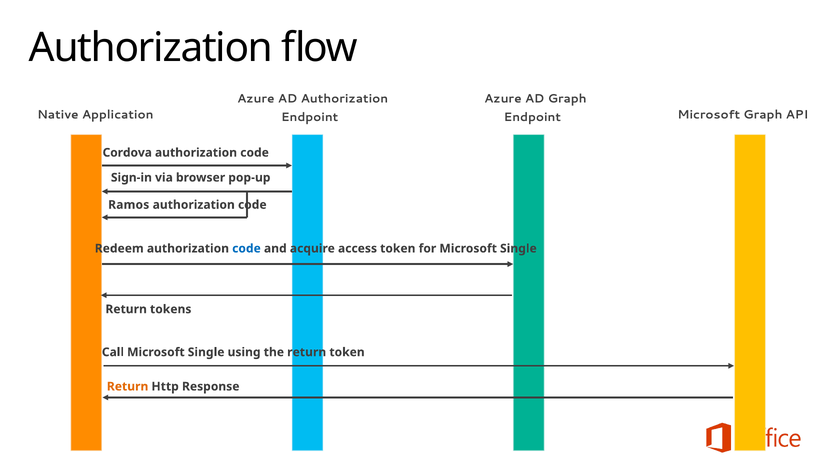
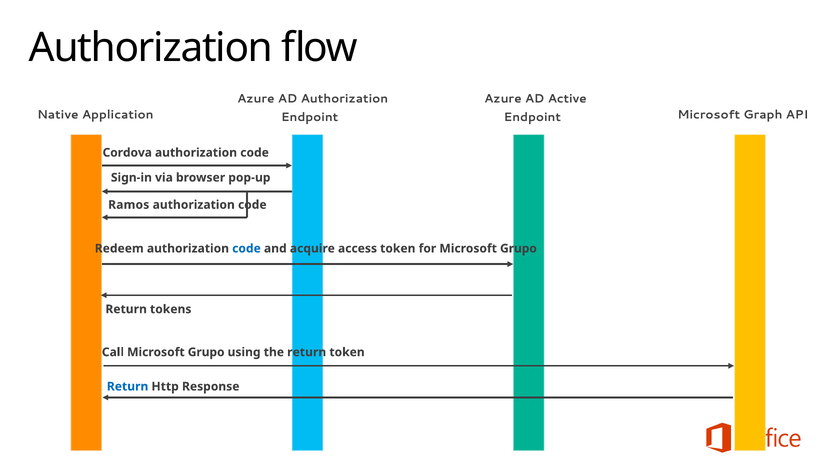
AD Graph: Graph -> Active (567, 99)
for Microsoft Single: Single -> Grupo (518, 248)
Call Microsoft Single: Single -> Grupo (206, 352)
Return colour: orange -> blue (128, 386)
